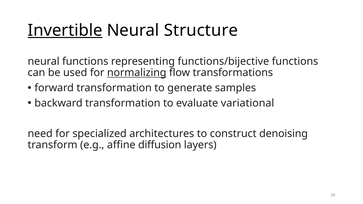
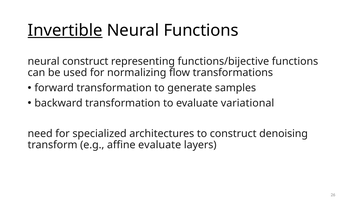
Neural Structure: Structure -> Functions (201, 30)
neural functions: functions -> construct (85, 61)
normalizing underline: present -> none (137, 73)
affine diffusion: diffusion -> evaluate (160, 145)
